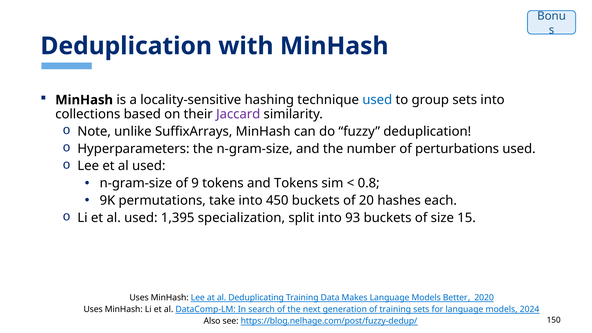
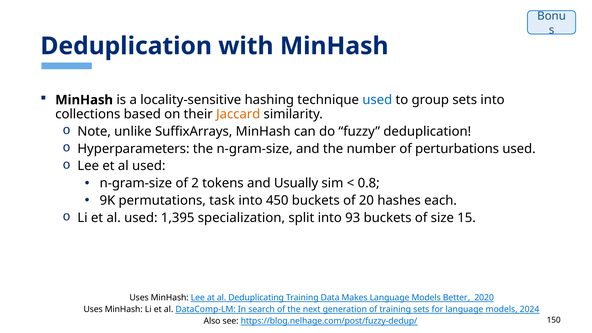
Jaccard colour: purple -> orange (238, 114)
9: 9 -> 2 (195, 183)
and Tokens: Tokens -> Usually (296, 183)
take: take -> task (222, 201)
